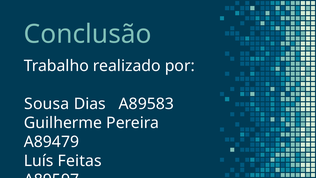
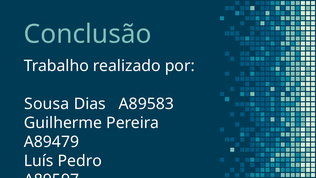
Luís Feitas: Feitas -> Pedro (80, 161)
